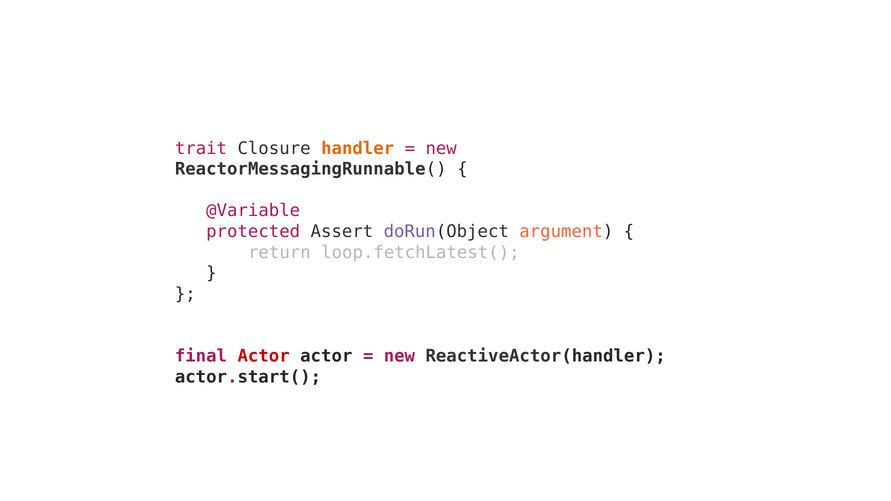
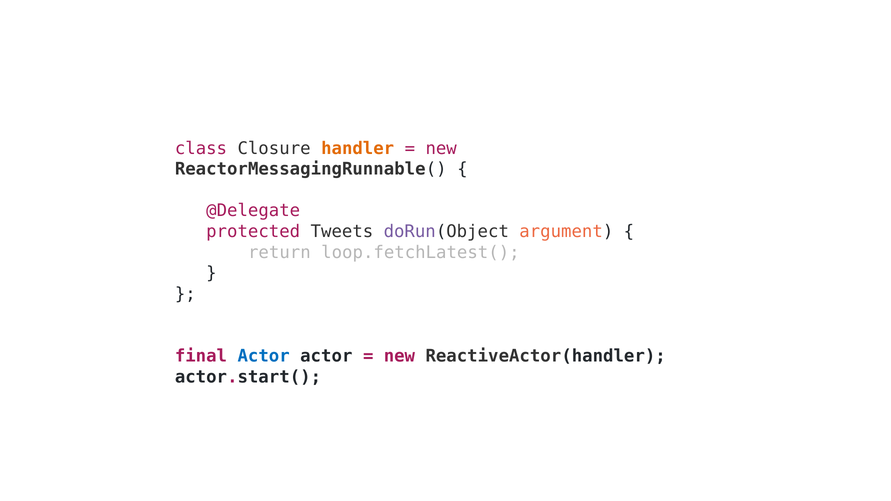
trait: trait -> class (201, 148)
@Variable: @Variable -> @Delegate (253, 211)
Assert: Assert -> Tweets (342, 232)
Actor colour: red -> blue (264, 356)
